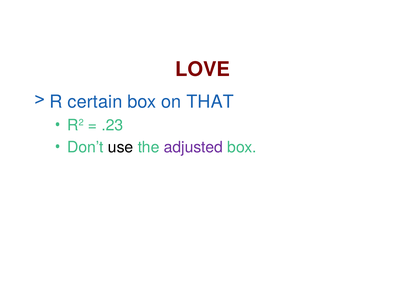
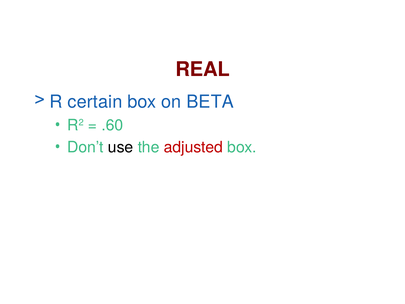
LOVE: LOVE -> REAL (203, 70)
THAT: THAT -> BETA (210, 102)
.23: .23 -> .60 (112, 125)
adjusted colour: purple -> red (193, 147)
